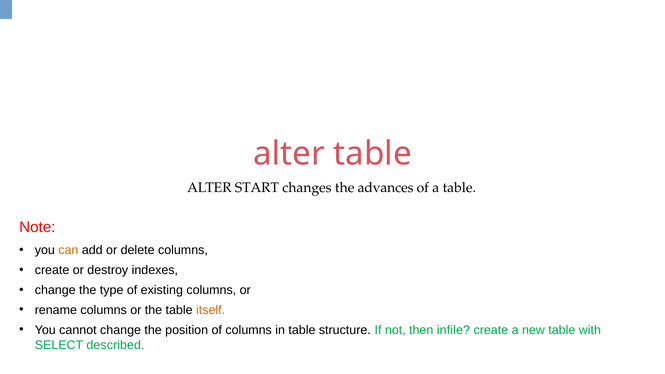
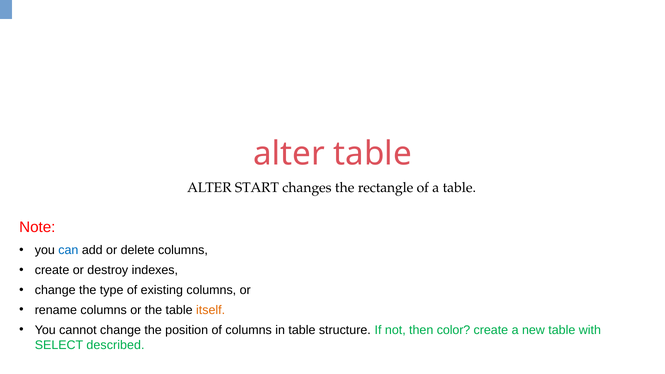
advances: advances -> rectangle (386, 188)
can colour: orange -> blue (68, 250)
infile: infile -> color (454, 330)
